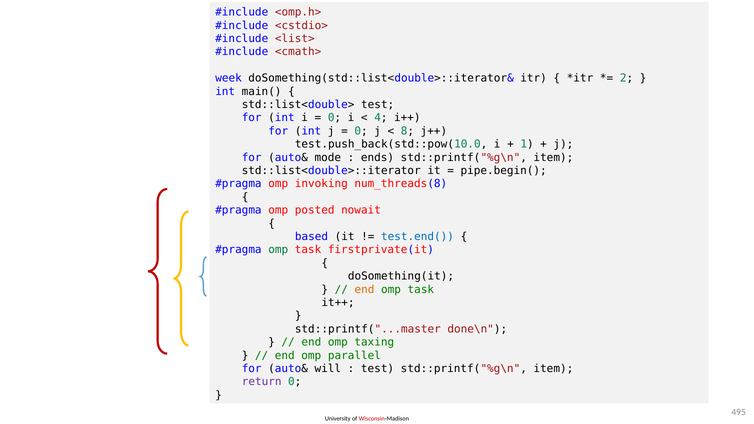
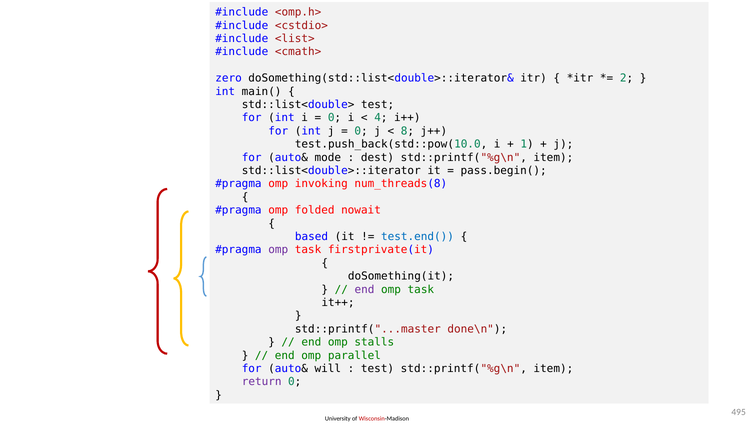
week: week -> zero (229, 78)
ends: ends -> dest (378, 157)
pipe.begin(: pipe.begin( -> pass.begin( (504, 171)
posted: posted -> folded (315, 210)
omp colour: green -> purple (278, 250)
end colour: orange -> purple (364, 290)
taxing: taxing -> stalls (374, 342)
